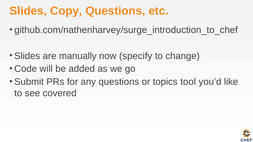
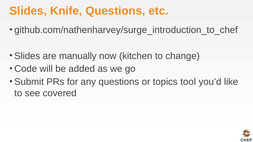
Copy: Copy -> Knife (66, 11)
specify: specify -> kitchen (136, 56)
